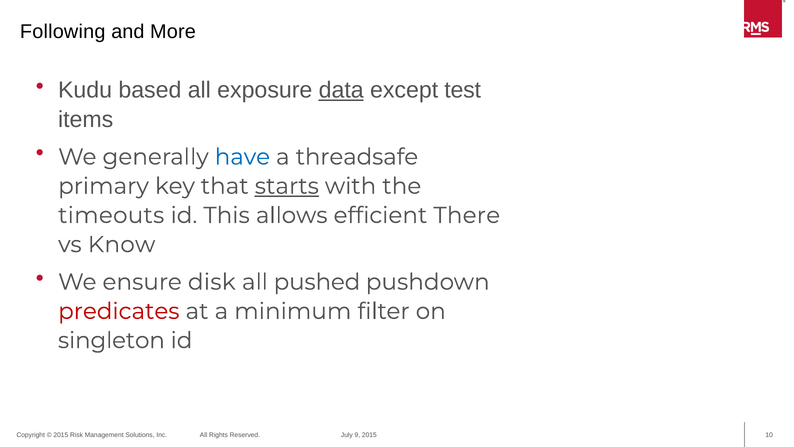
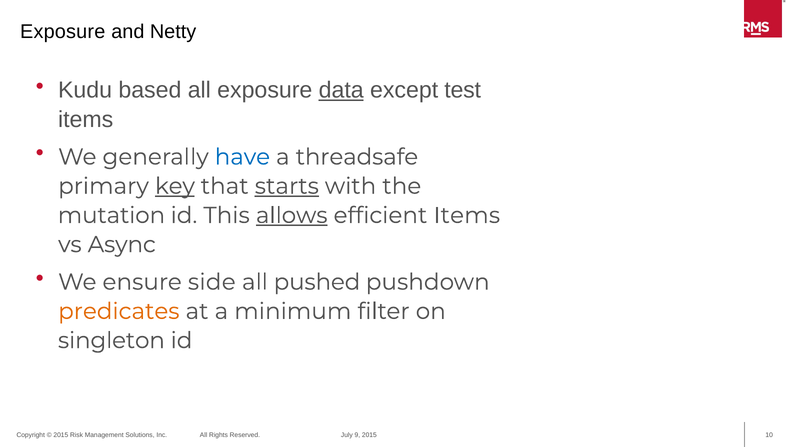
Following: Following -> Exposure (63, 32)
More: More -> Netty (173, 32)
key underline: none -> present (175, 186)
timeouts: timeouts -> mutation (111, 215)
allows underline: none -> present (292, 215)
efficient There: There -> Items (467, 215)
Know: Know -> Async (122, 244)
disk: disk -> side (212, 282)
predicates colour: red -> orange (119, 311)
